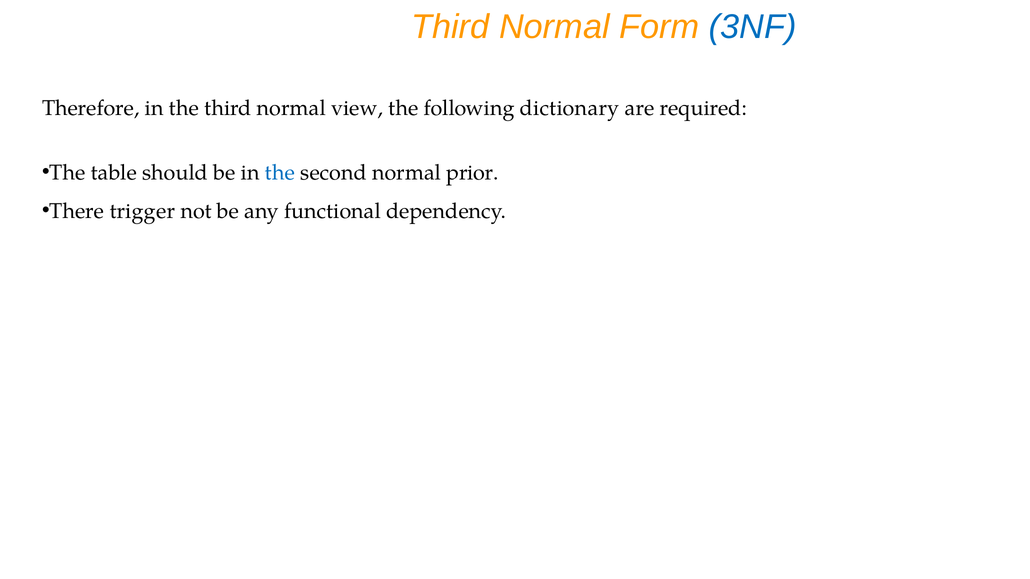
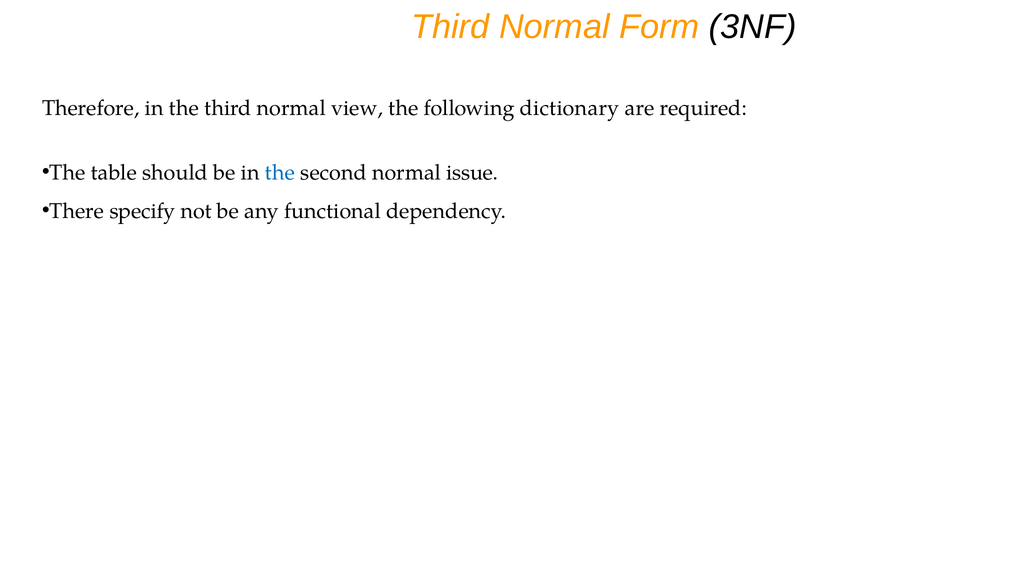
3NF colour: blue -> black (753, 27)
prior: prior -> issue (472, 173)
trigger: trigger -> specify (142, 211)
